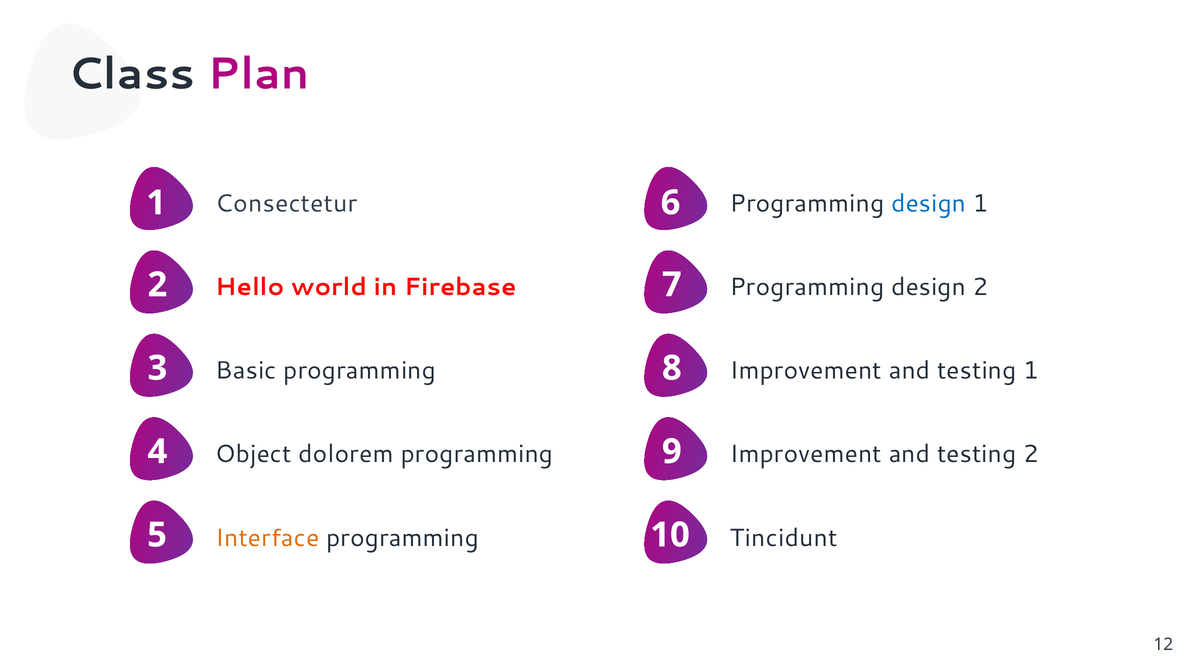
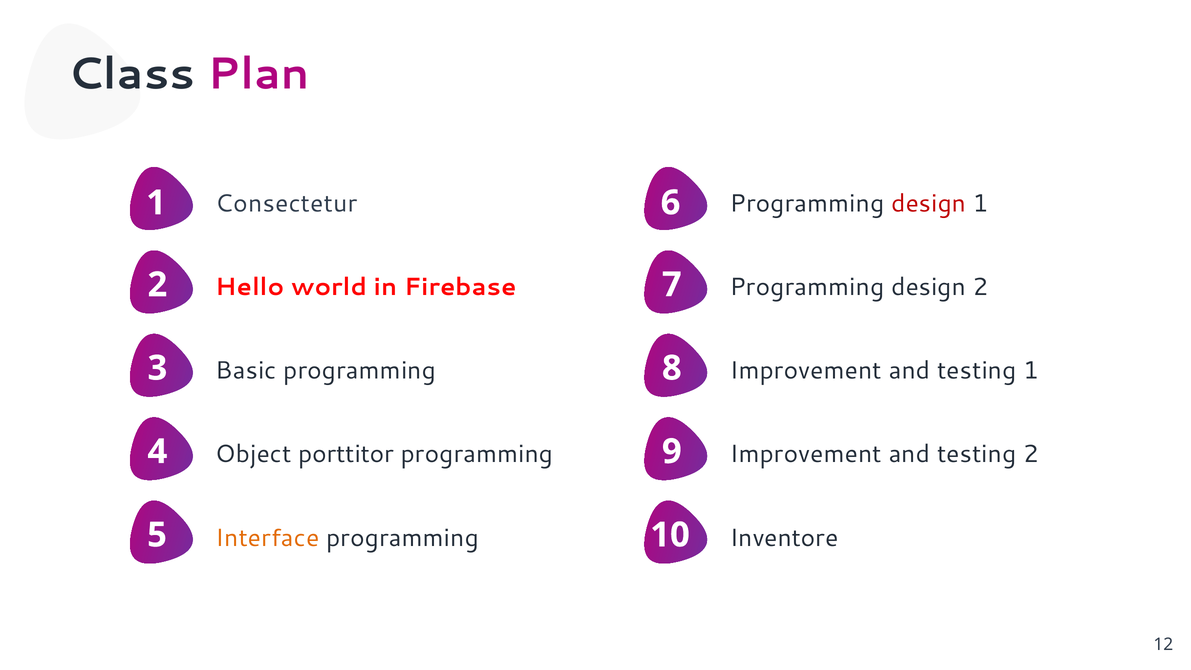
design colour: blue -> red (929, 203)
dolorem: dolorem -> porttitor (346, 454)
Tincidunt: Tincidunt -> Inventore (784, 538)
